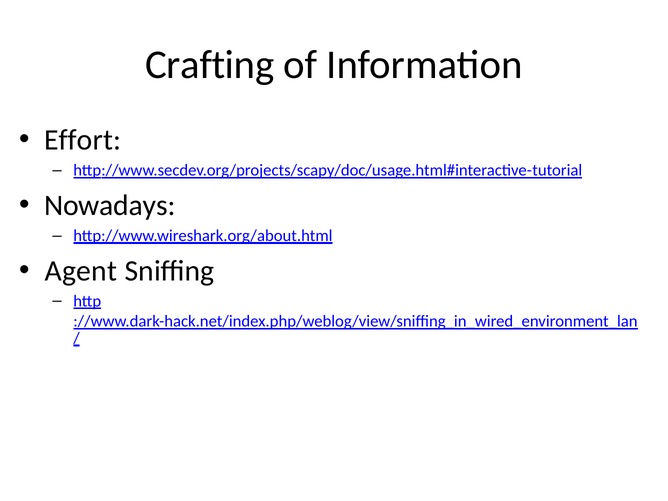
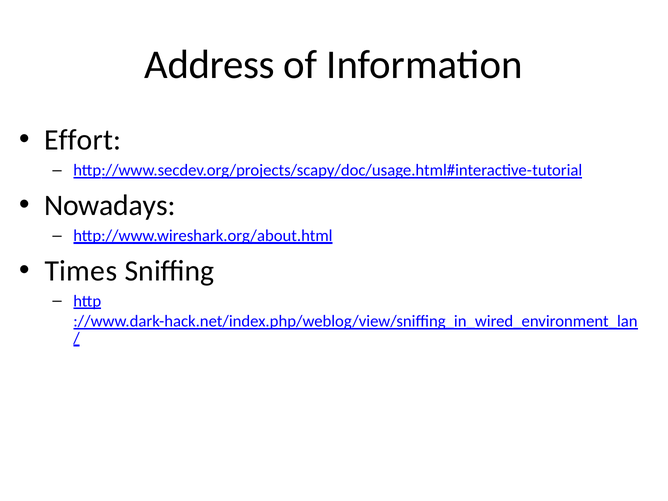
Crafting: Crafting -> Address (210, 65)
Agent: Agent -> Times (81, 271)
